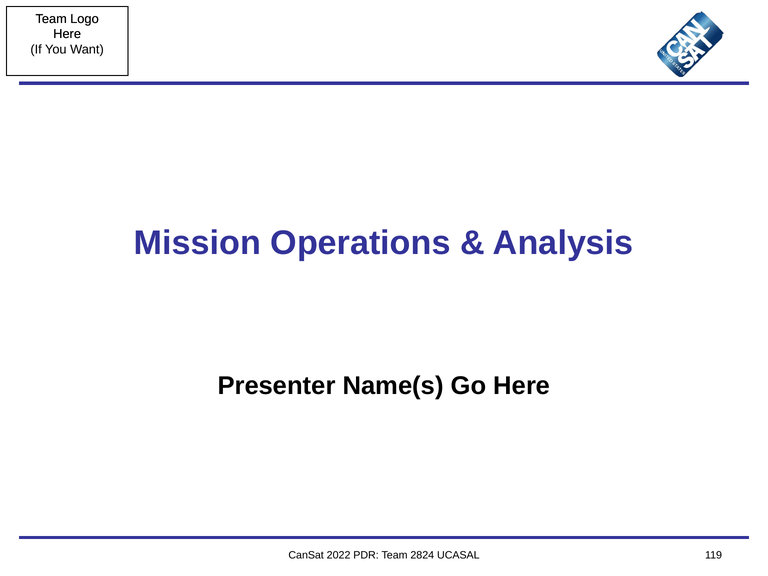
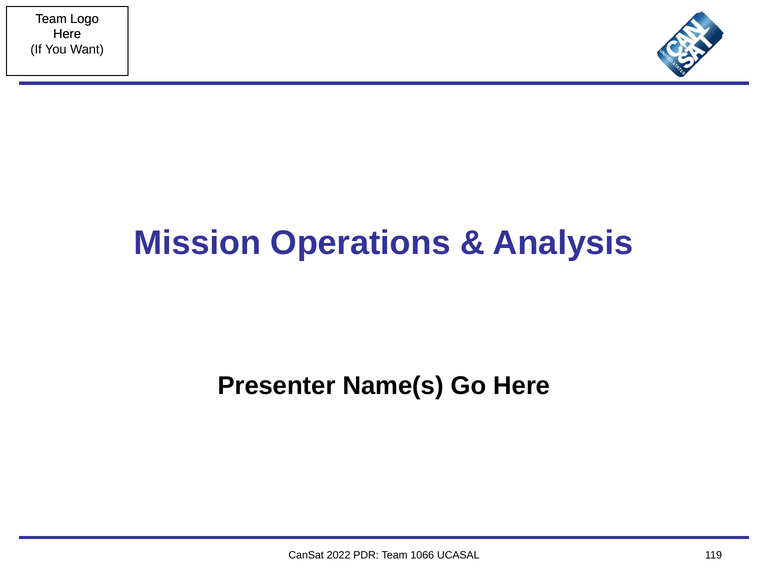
2824: 2824 -> 1066 (422, 555)
